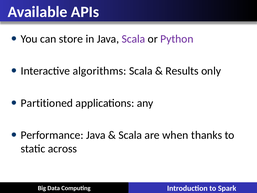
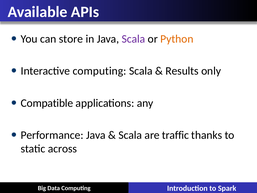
Python colour: purple -> orange (177, 39)
Interactive algorithms: algorithms -> computing (100, 71)
Partitioned: Partitioned -> Compatible (47, 103)
when: when -> traffic (175, 135)
